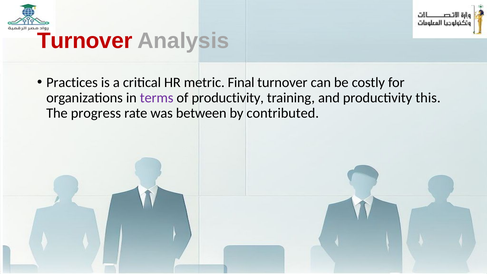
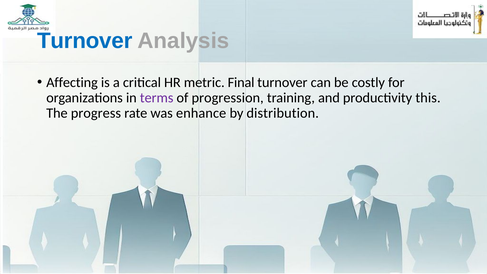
Turnover colour: red -> blue (85, 41)
Practices: Practices -> Affecting (72, 82)
of productivity: productivity -> progression (228, 98)
between: between -> enhance (201, 113)
contributed: contributed -> distribution (283, 113)
